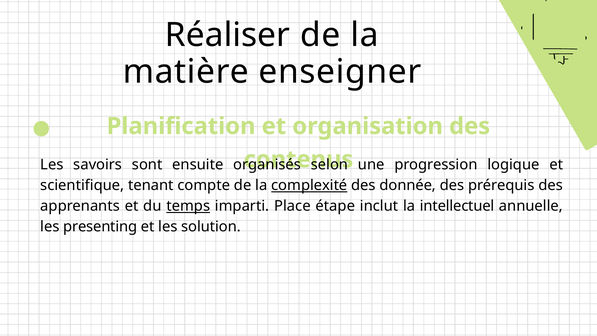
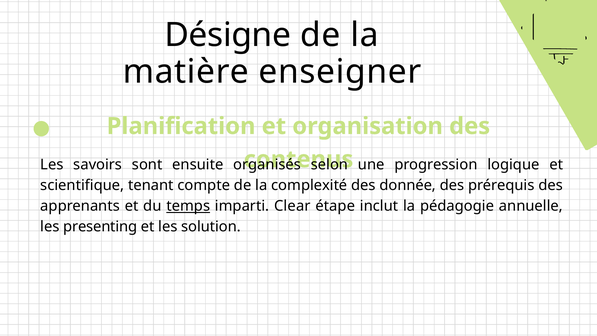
Réaliser: Réaliser -> Désigne (228, 35)
complexité underline: present -> none (309, 185)
Place: Place -> Clear (292, 206)
intellectuel: intellectuel -> pédagogie (457, 206)
